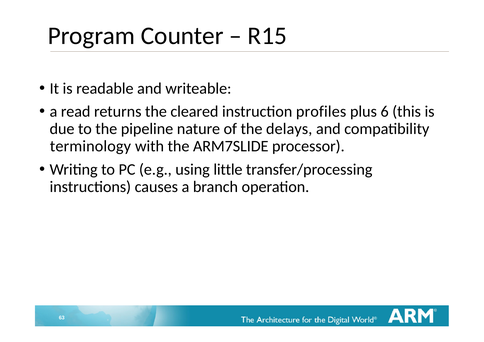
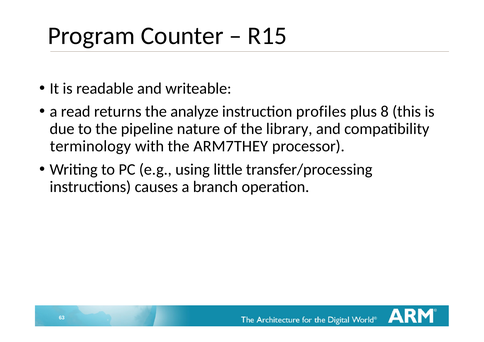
cleared: cleared -> analyze (195, 112)
6: 6 -> 8 (385, 112)
delays: delays -> library (289, 129)
ARM7SLIDE: ARM7SLIDE -> ARM7THEY (231, 146)
